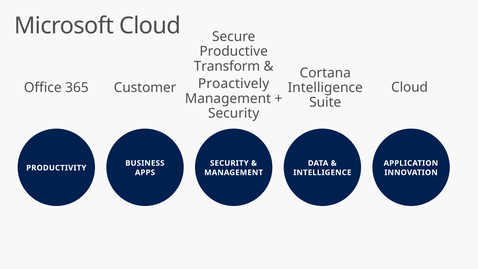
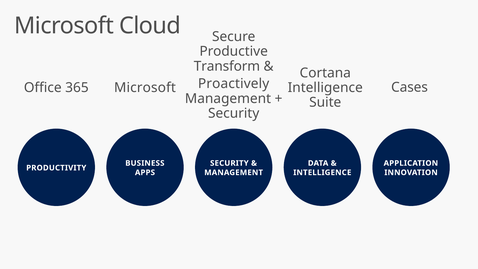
Cloud: Cloud -> Cases (410, 87)
Customer: Customer -> Microsoft (145, 88)
